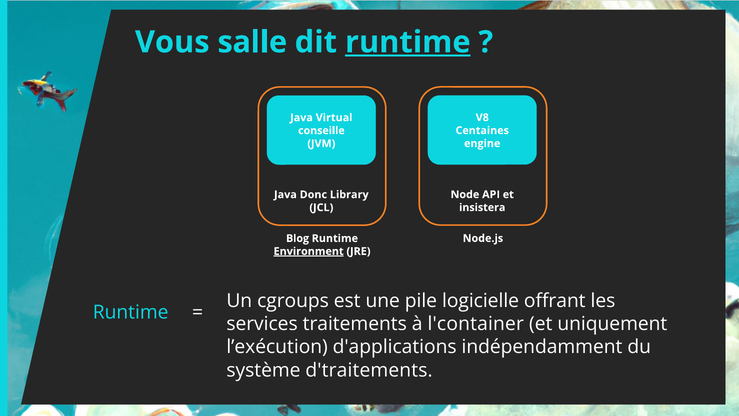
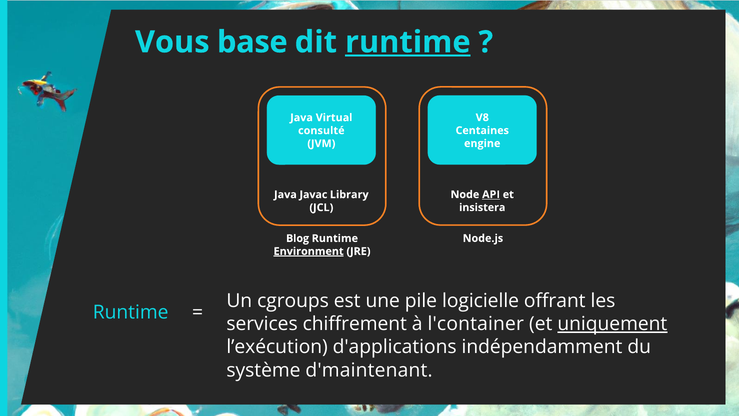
salle: salle -> base (252, 42)
conseille: conseille -> consulté (321, 130)
API underline: none -> present (491, 194)
Donc: Donc -> Javac (313, 194)
traitements: traitements -> chiffrement (355, 324)
uniquement underline: none -> present (612, 324)
d'traitements: d'traitements -> d'maintenant (369, 370)
